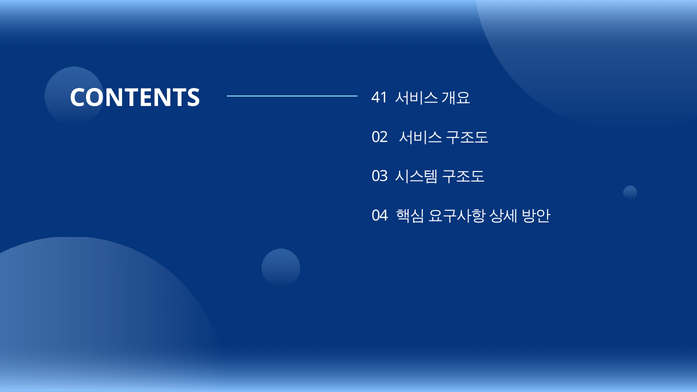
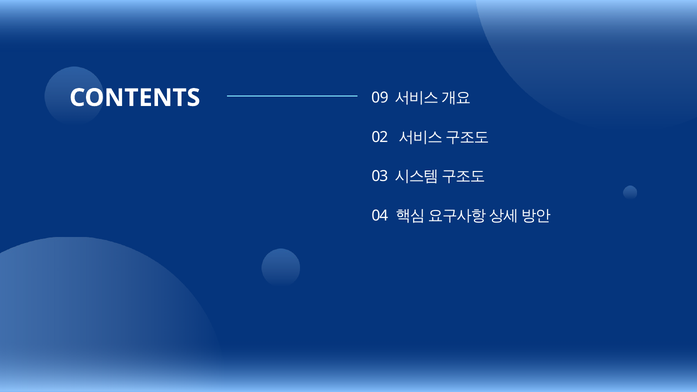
41: 41 -> 09 (380, 98)
